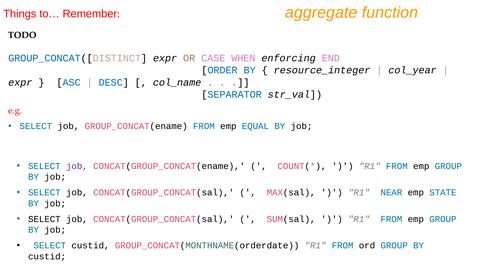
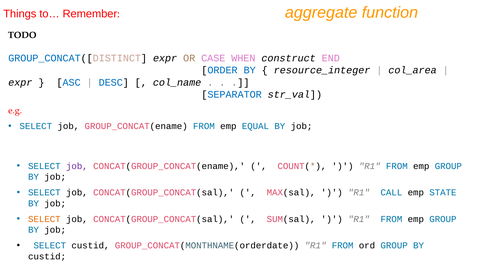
enforcing: enforcing -> construct (289, 58)
col_year: col_year -> col_area (413, 70)
NEAR: NEAR -> CALL (391, 193)
SELECT colour: black -> orange (44, 219)
